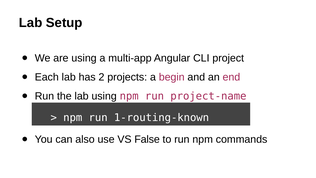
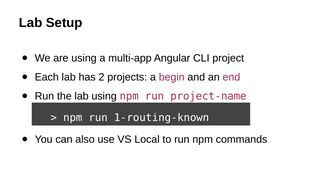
False: False -> Local (147, 139)
